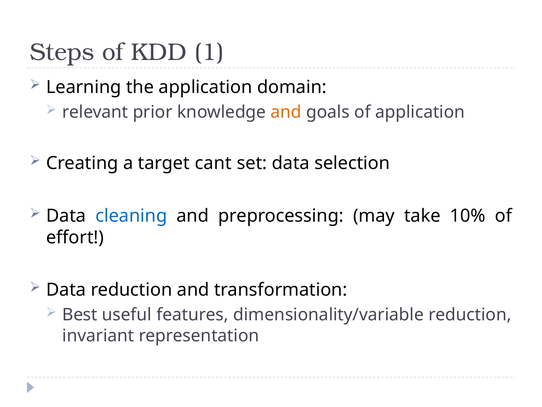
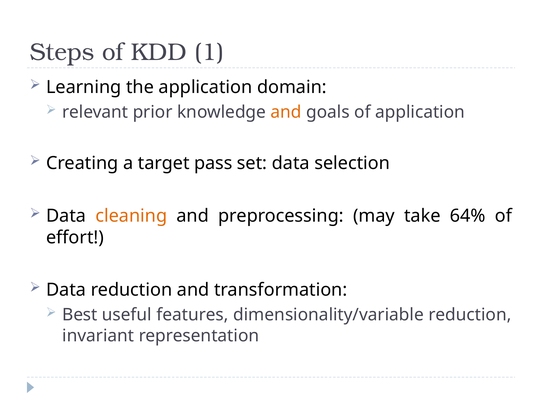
cant: cant -> pass (213, 163)
cleaning colour: blue -> orange (131, 215)
10%: 10% -> 64% (468, 215)
